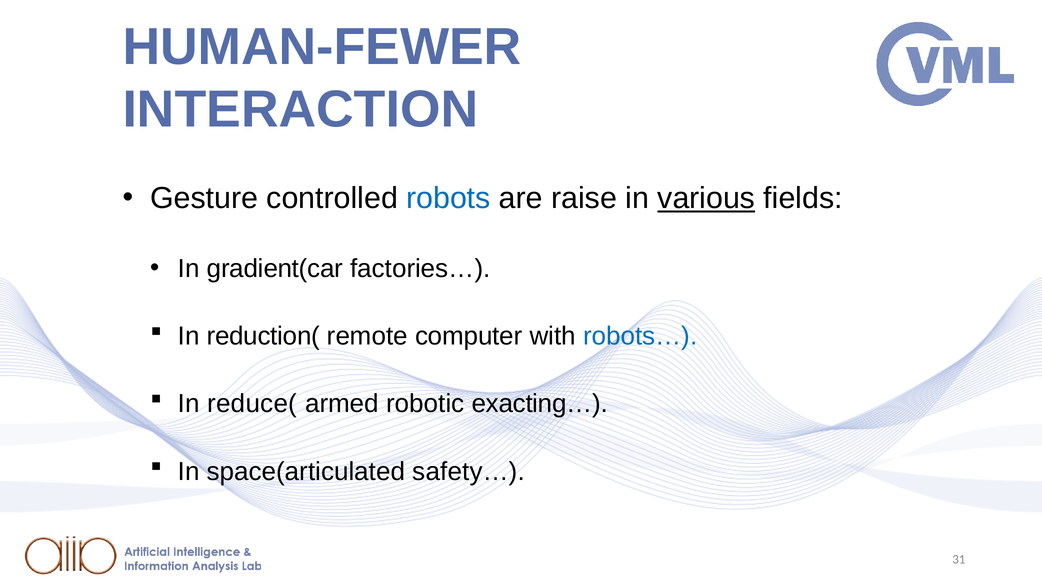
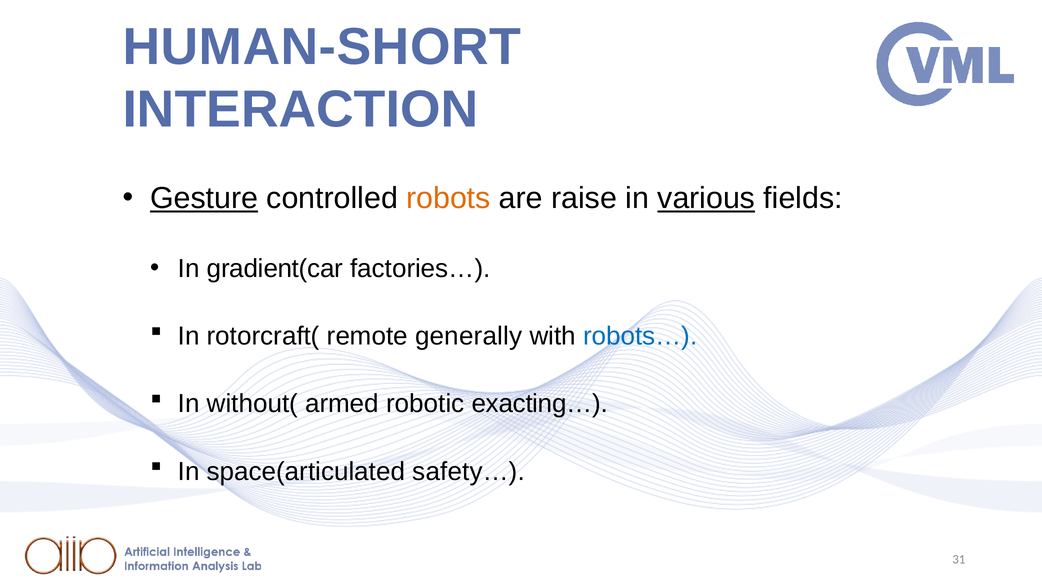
HUMAN-FEWER: HUMAN-FEWER -> HUMAN-SHORT (322, 47)
Gesture underline: none -> present (204, 198)
robots colour: blue -> orange (448, 198)
reduction(: reduction( -> rotorcraft( (263, 336)
computer: computer -> generally (469, 336)
reduce(: reduce( -> without( (252, 404)
